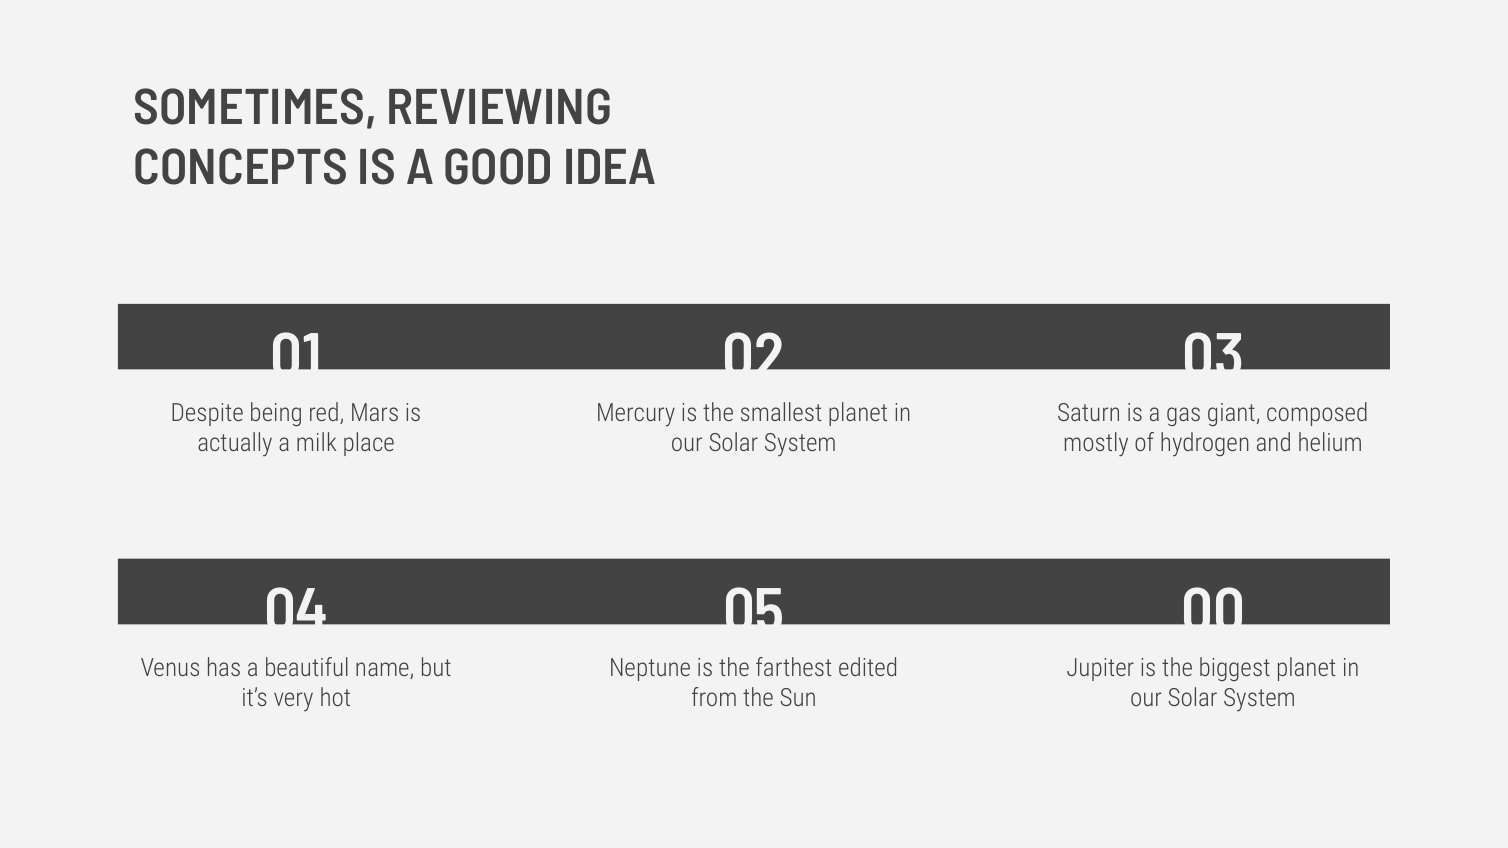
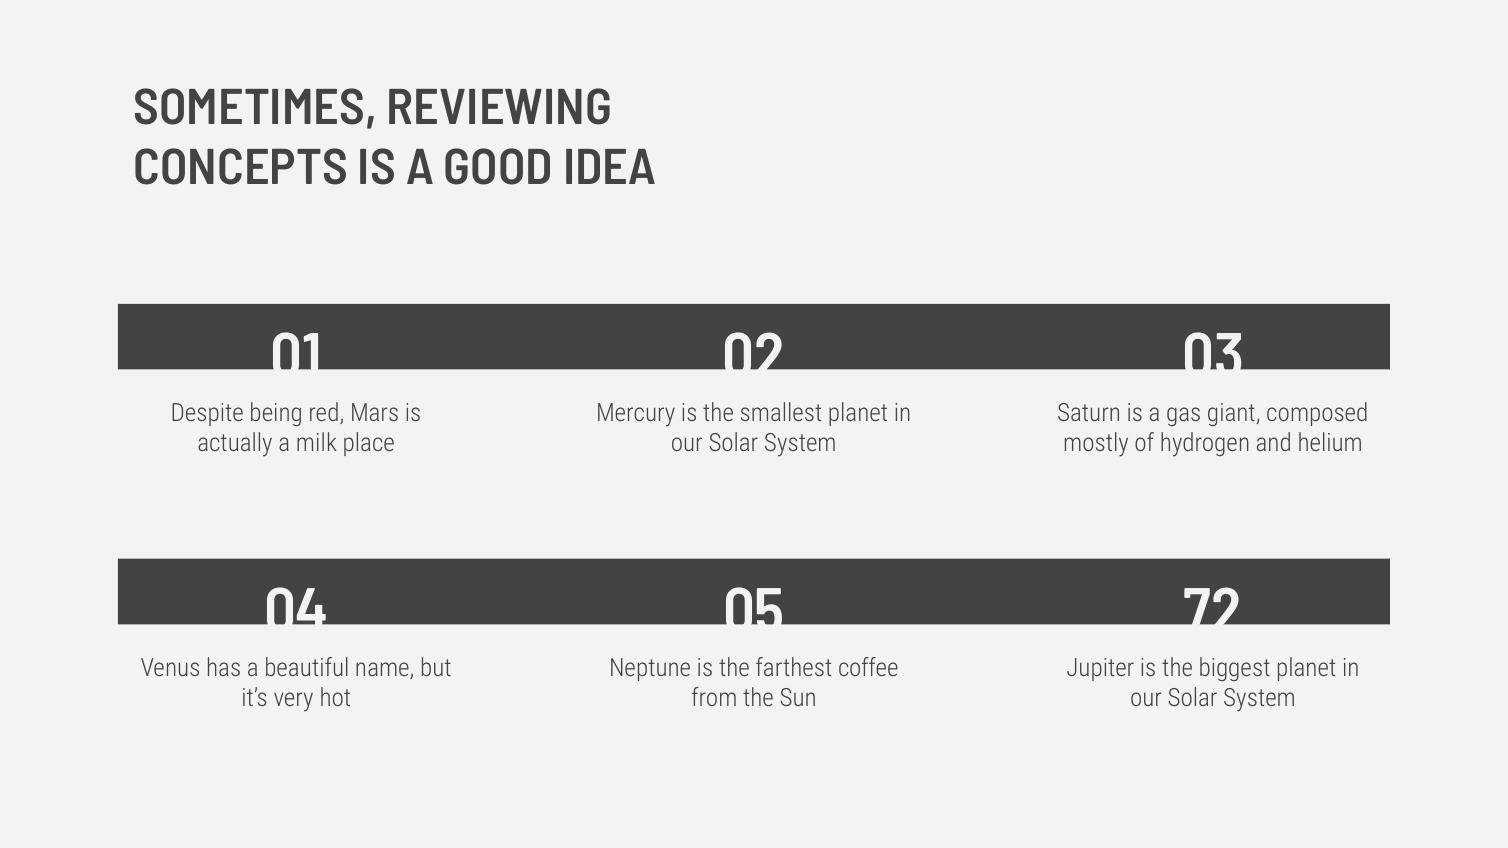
00: 00 -> 72 (1213, 612)
edited: edited -> coffee (868, 668)
